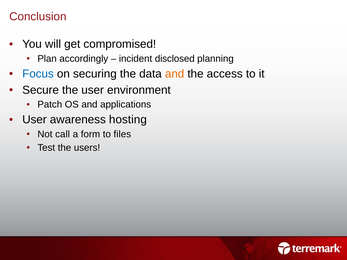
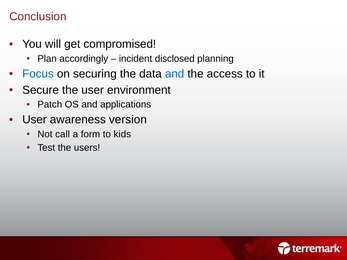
and colour: orange -> blue (175, 74)
hosting: hosting -> version (128, 120)
files: files -> kids (122, 134)
